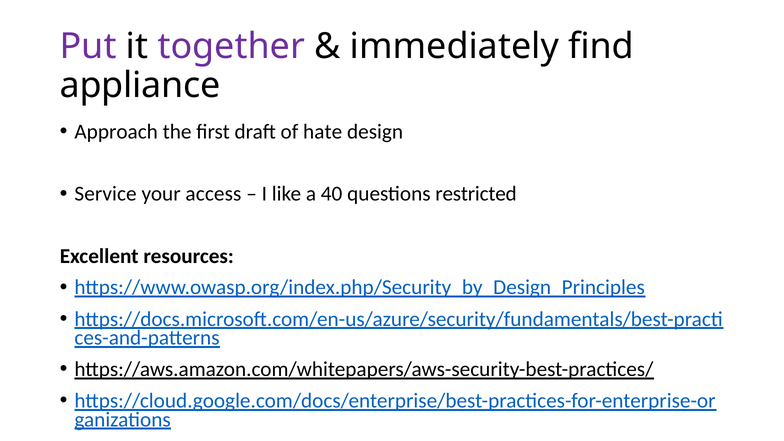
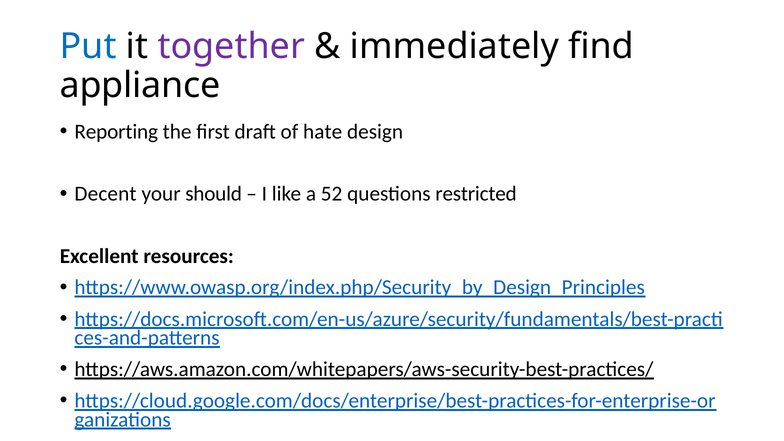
Put colour: purple -> blue (88, 46)
Approach: Approach -> Reporting (116, 132)
Service: Service -> Decent (106, 194)
access: access -> should (214, 194)
40: 40 -> 52 (332, 194)
